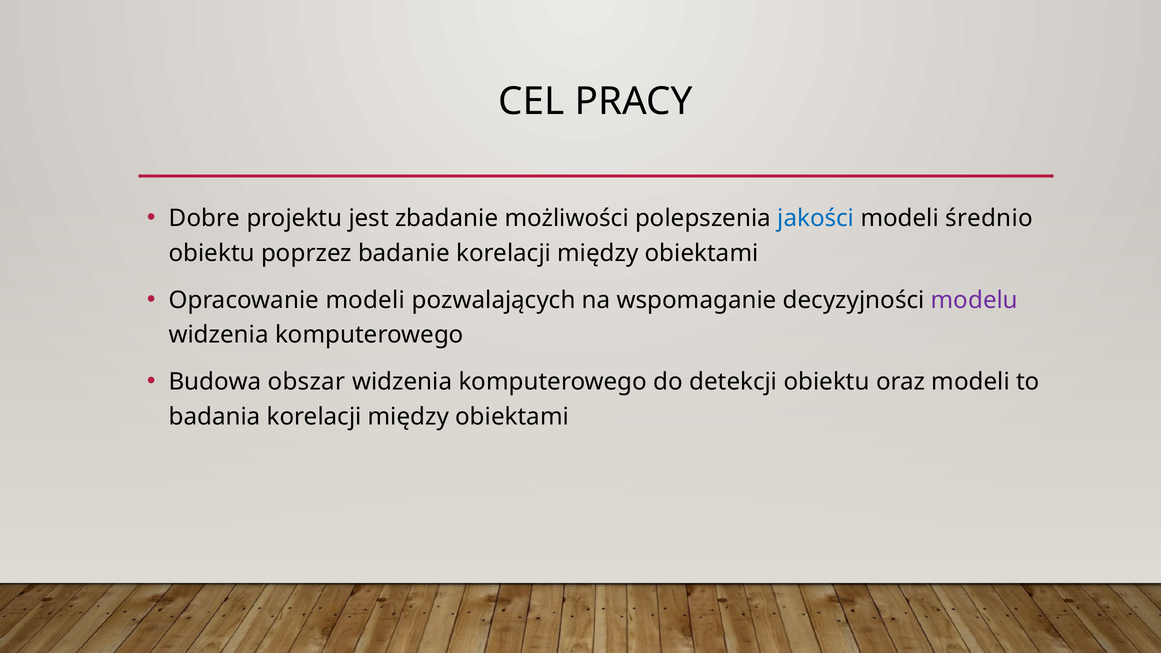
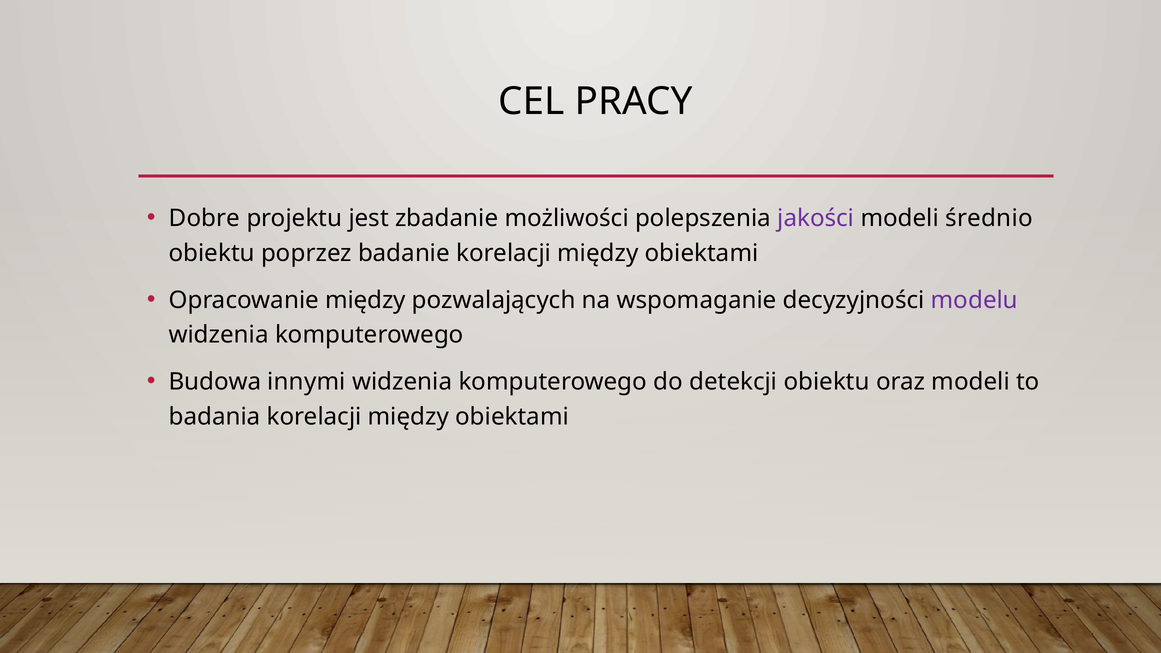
jakości colour: blue -> purple (816, 218)
Opracowanie modeli: modeli -> między (365, 300)
obszar: obszar -> innymi (306, 382)
